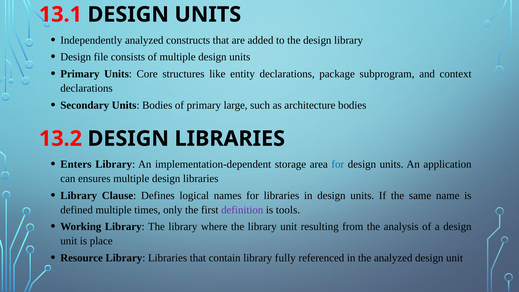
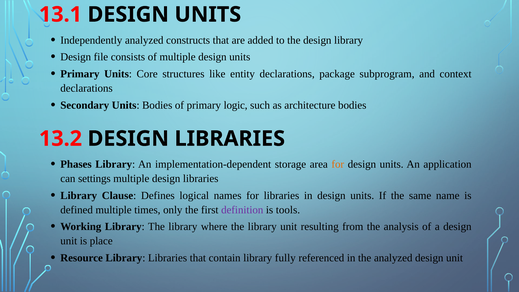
large: large -> logic (236, 105)
Enters: Enters -> Phases (76, 164)
for colour: blue -> orange (338, 164)
ensures: ensures -> settings (94, 178)
